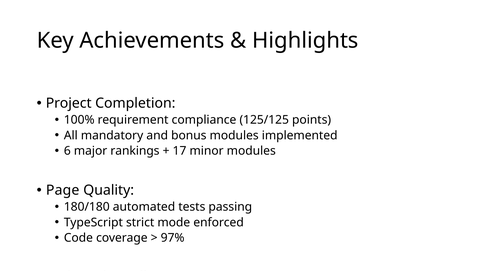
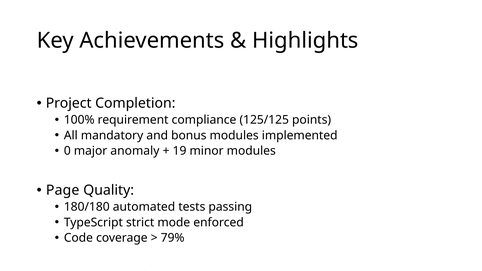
6: 6 -> 0 (67, 151)
rankings: rankings -> anomaly (135, 151)
17: 17 -> 19 (180, 151)
97%: 97% -> 79% (173, 238)
